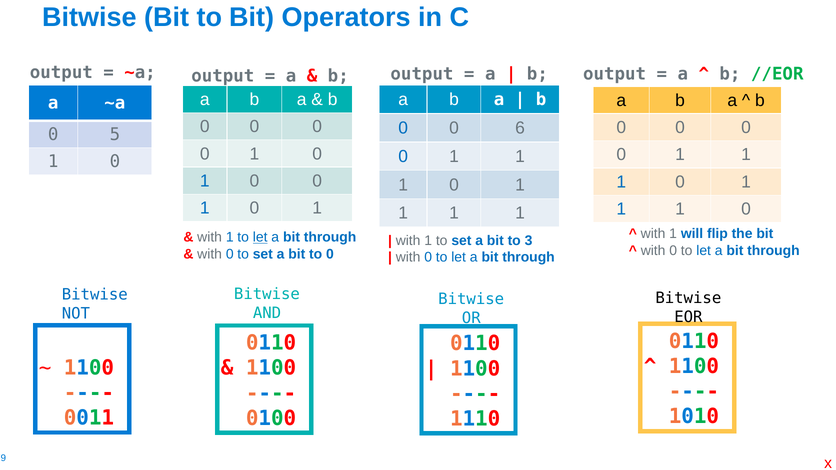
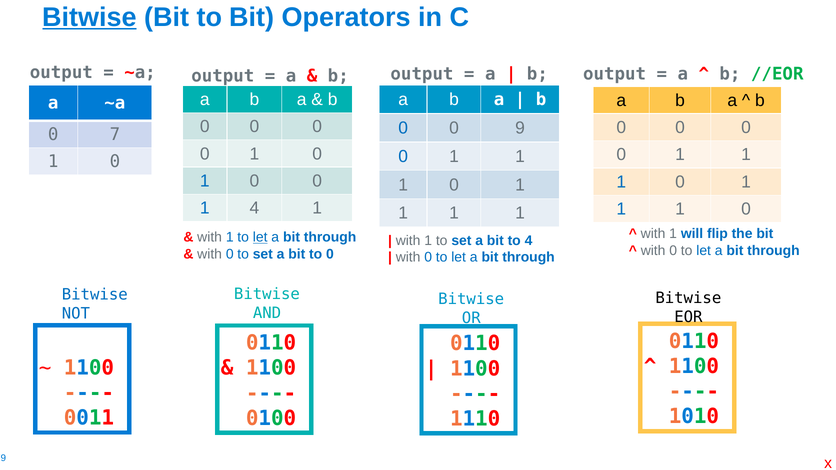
Bitwise underline: none -> present (90, 17)
6: 6 -> 9 (520, 128)
5: 5 -> 7 (115, 135)
0: 0 -> 4 (254, 208)
to 3: 3 -> 4 (529, 241)
